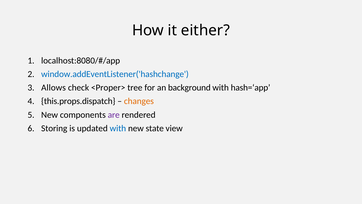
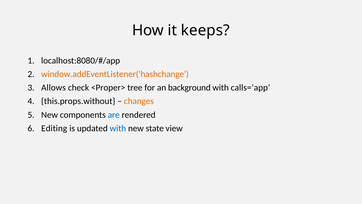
either: either -> keeps (205, 30)
window.addEventListener('hashchange colour: blue -> orange (115, 74)
hash=‘app: hash=‘app -> calls=‘app (250, 87)
this.props.dispatch: this.props.dispatch -> this.props.without (78, 101)
are colour: purple -> blue (114, 115)
Storing: Storing -> Editing (54, 128)
